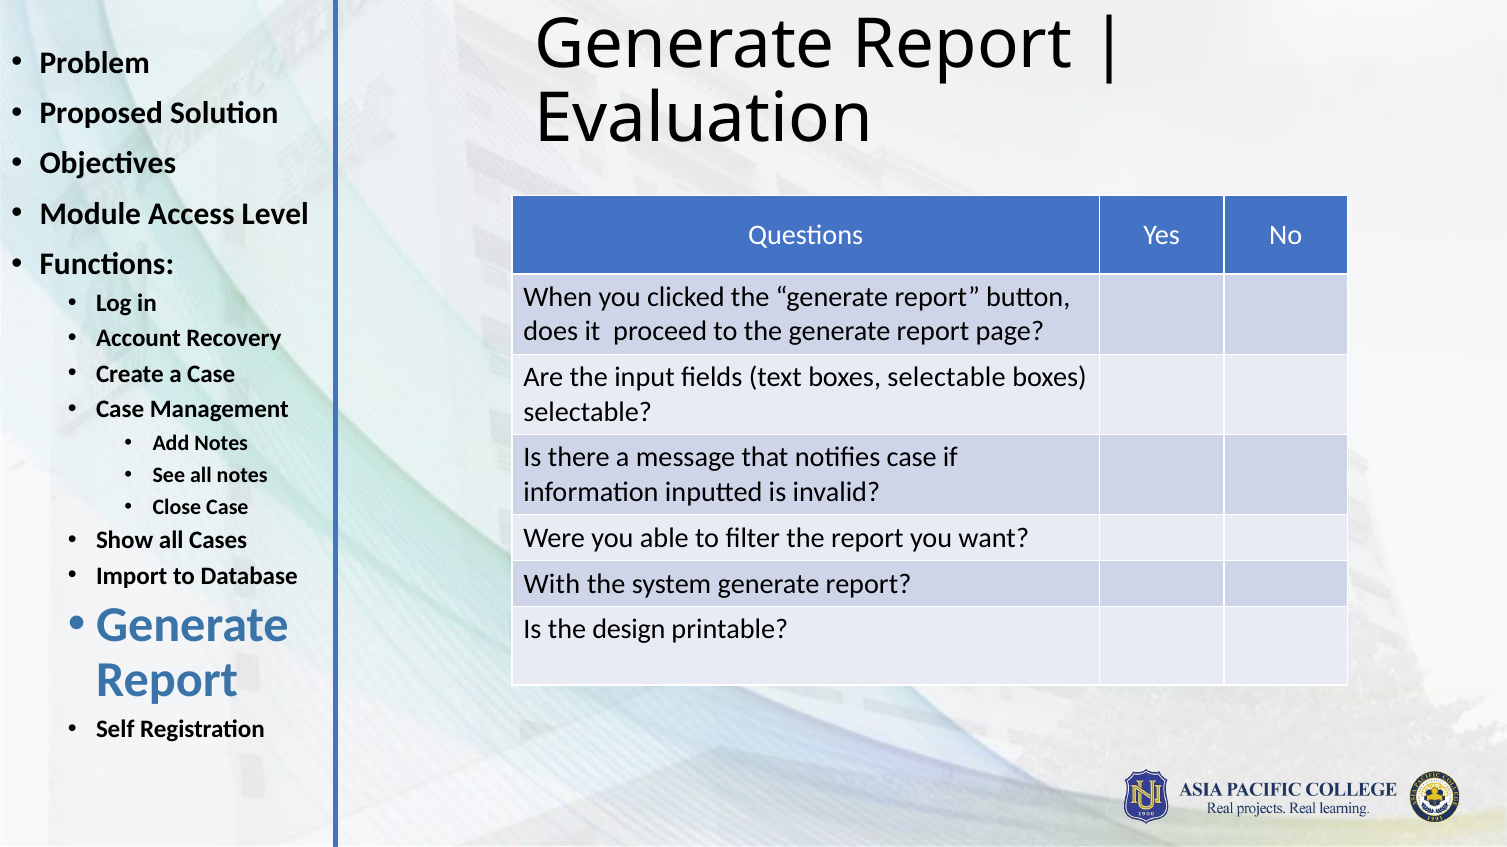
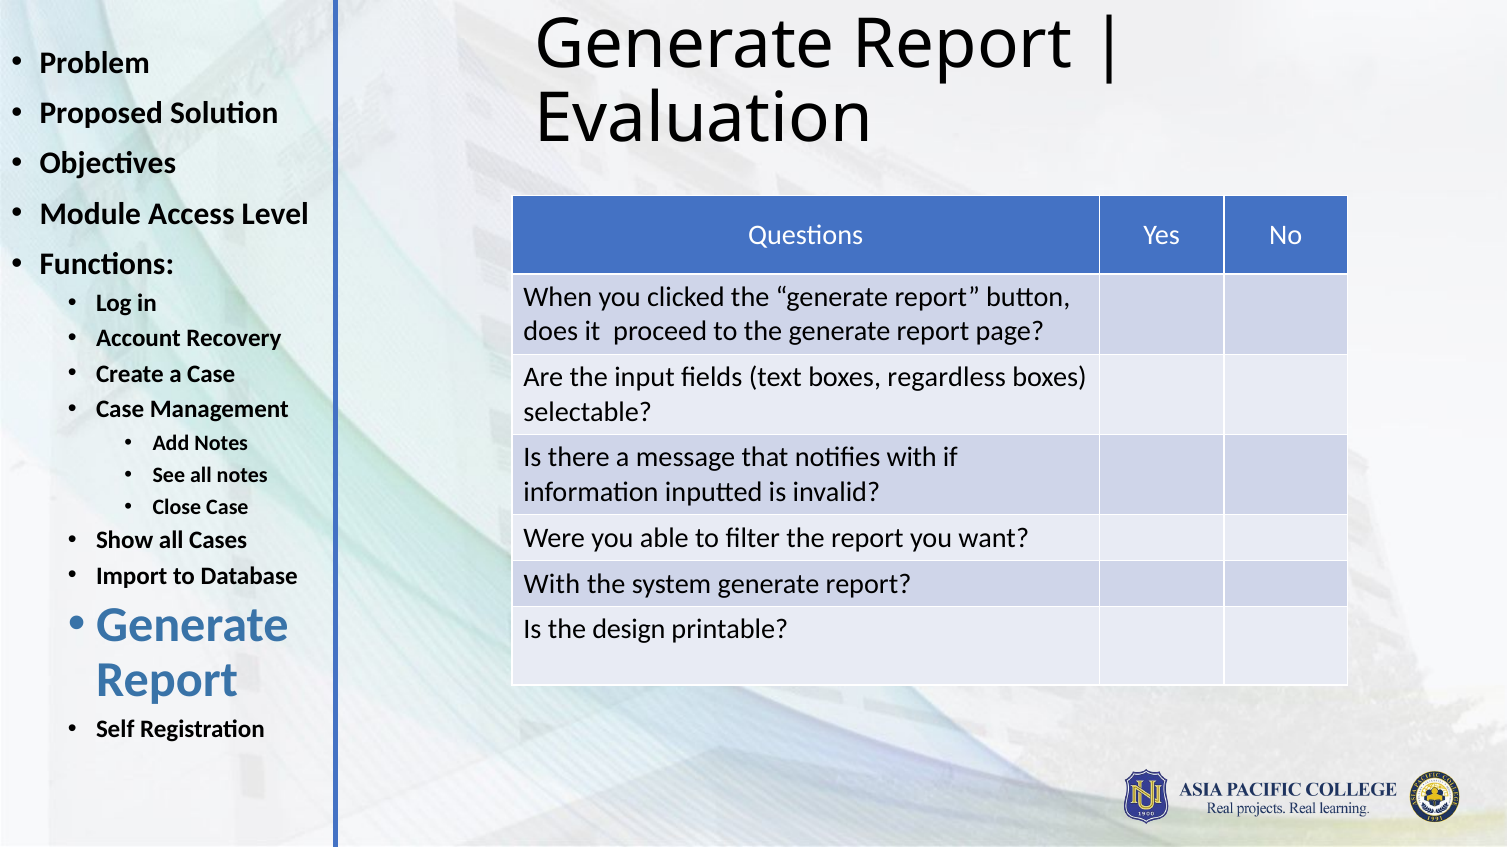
text boxes selectable: selectable -> regardless (947, 378)
notifies case: case -> with (912, 458)
